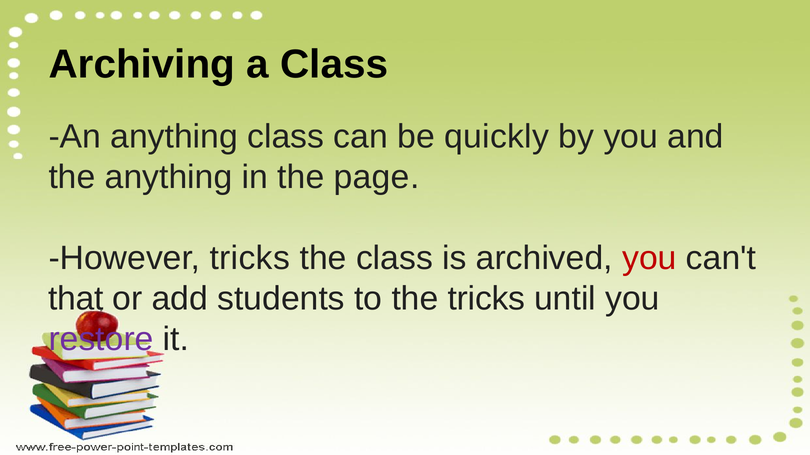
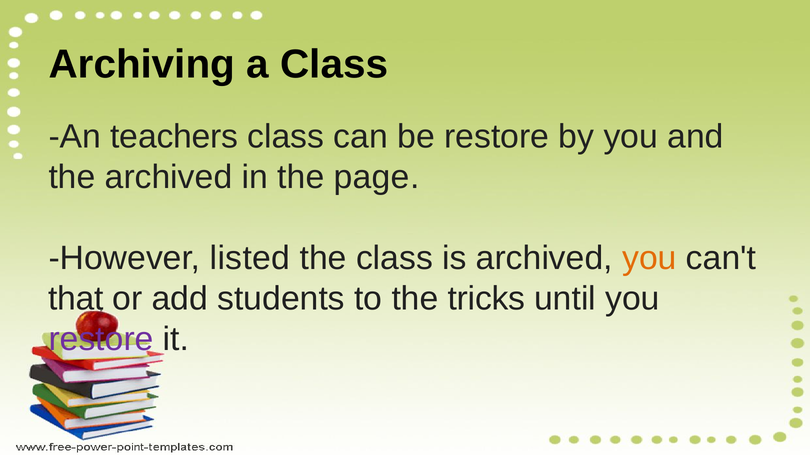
An anything: anything -> teachers (174, 137)
be quickly: quickly -> restore (497, 137)
the anything: anything -> archived (169, 178)
However tricks: tricks -> listed (250, 259)
you colour: red -> orange (649, 259)
